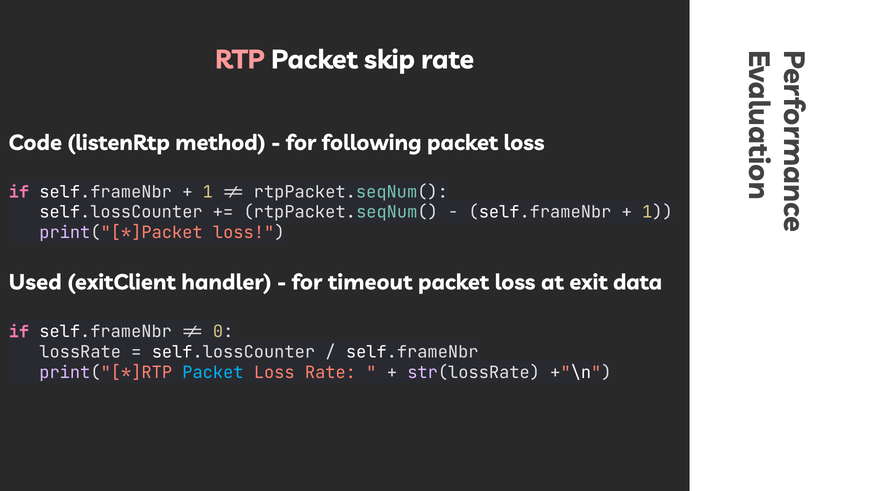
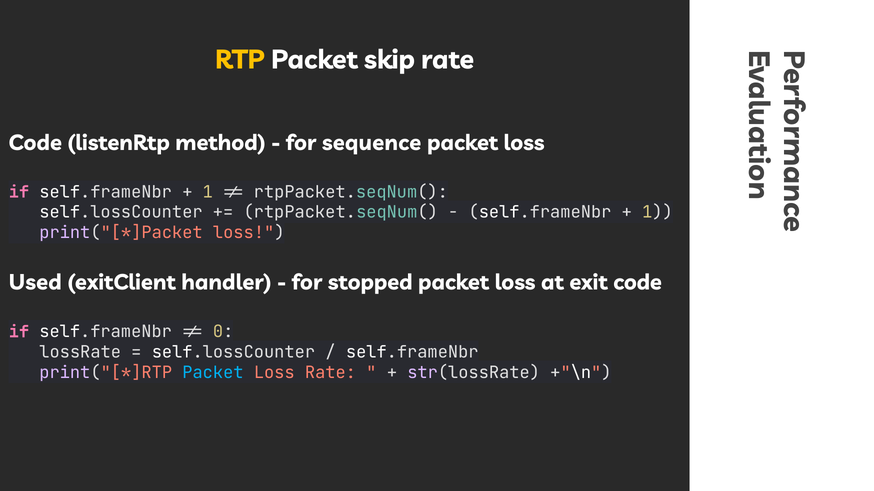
RTP colour: pink -> yellow (240, 60)
following: following -> sequence (372, 143)
timeout: timeout -> stopped (370, 283)
exit data: data -> code (638, 283)
